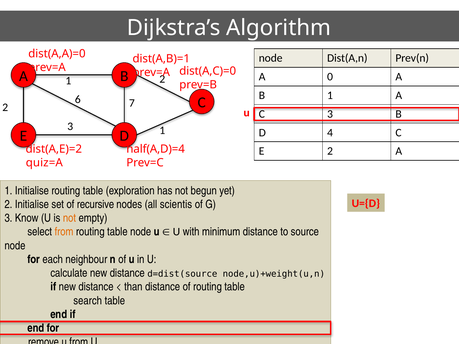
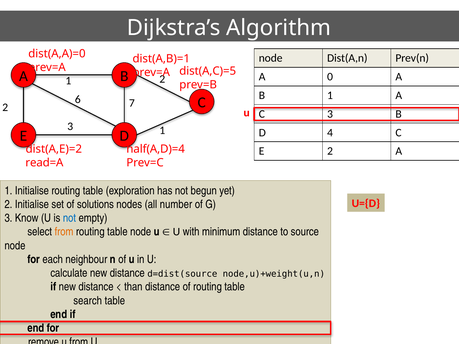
dist(A,C)=0: dist(A,C)=0 -> dist(A,C)=5 (208, 71)
quiz=A: quiz=A -> read=A (44, 163)
recursive: recursive -> solutions (95, 204)
scientis: scientis -> number (176, 204)
not colour: orange -> blue (69, 218)
